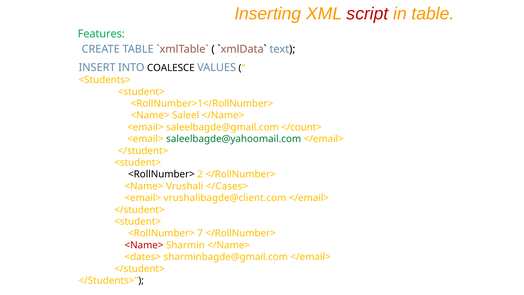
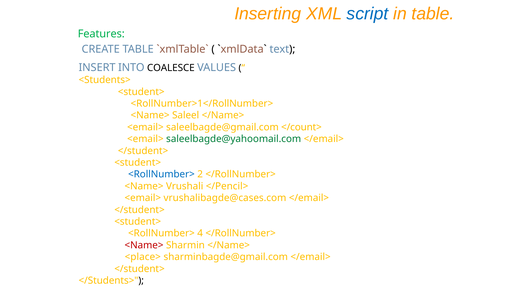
script colour: red -> blue (367, 14)
<RollNumber> colour: black -> blue (161, 174)
</Cases>: </Cases> -> </Pencil> (227, 186)
vrushalibagde@client.com: vrushalibagde@client.com -> vrushalibagde@cases.com (225, 198)
7: 7 -> 4 (200, 233)
<dates>: <dates> -> <place> (143, 257)
